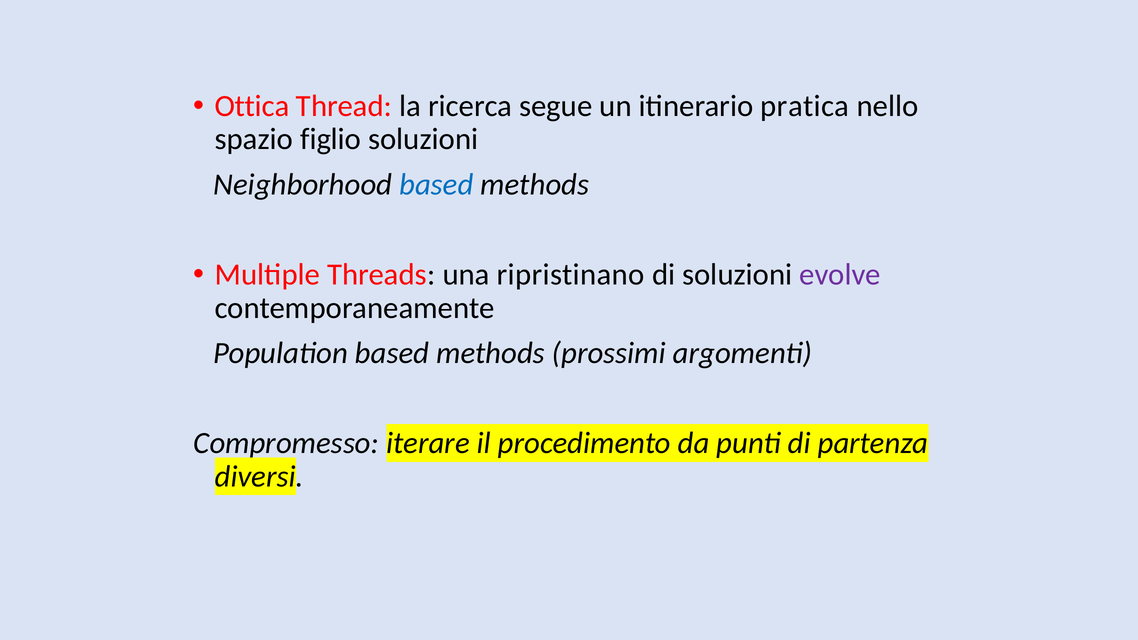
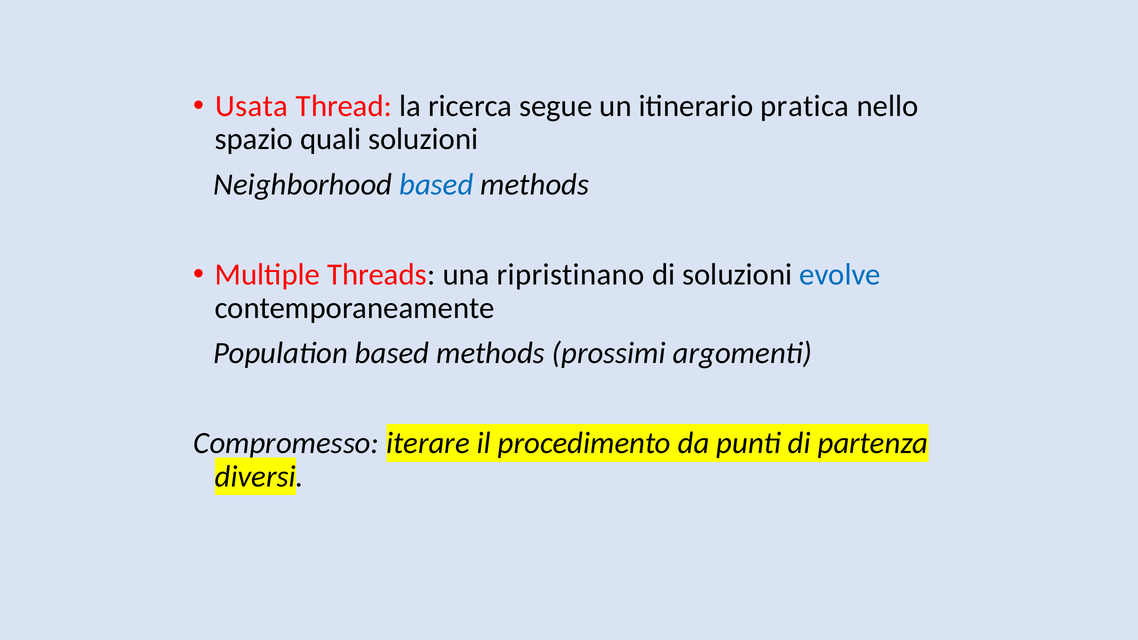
Ottica: Ottica -> Usata (252, 106)
figlio: figlio -> quali (331, 139)
evolve colour: purple -> blue (840, 275)
